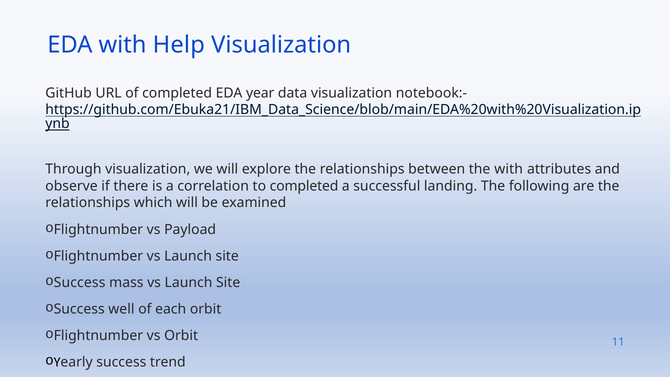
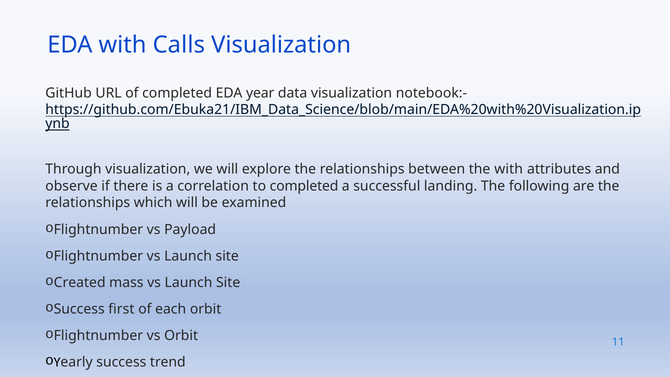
Help: Help -> Calls (179, 45)
Success: Success -> Created (80, 282)
well: well -> first (121, 309)
